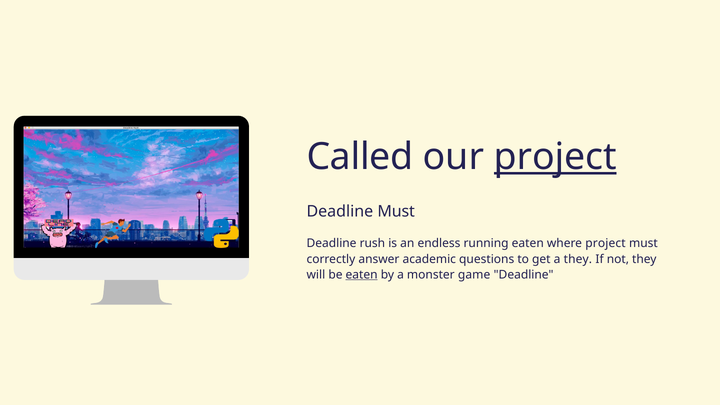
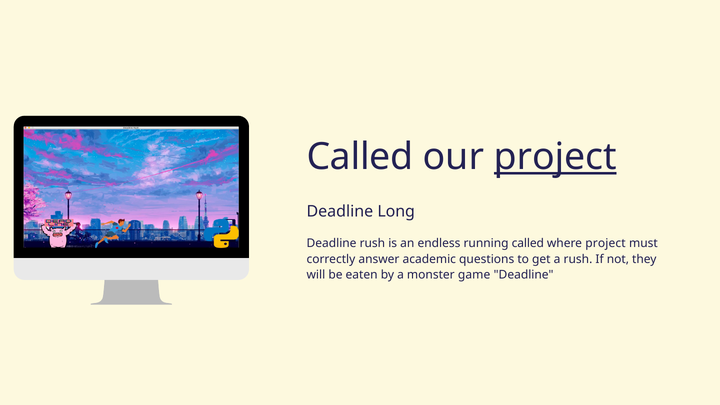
Deadline Must: Must -> Long (396, 212)
running eaten: eaten -> called (528, 243)
a they: they -> rush (578, 259)
eaten underline: present -> none (362, 275)
